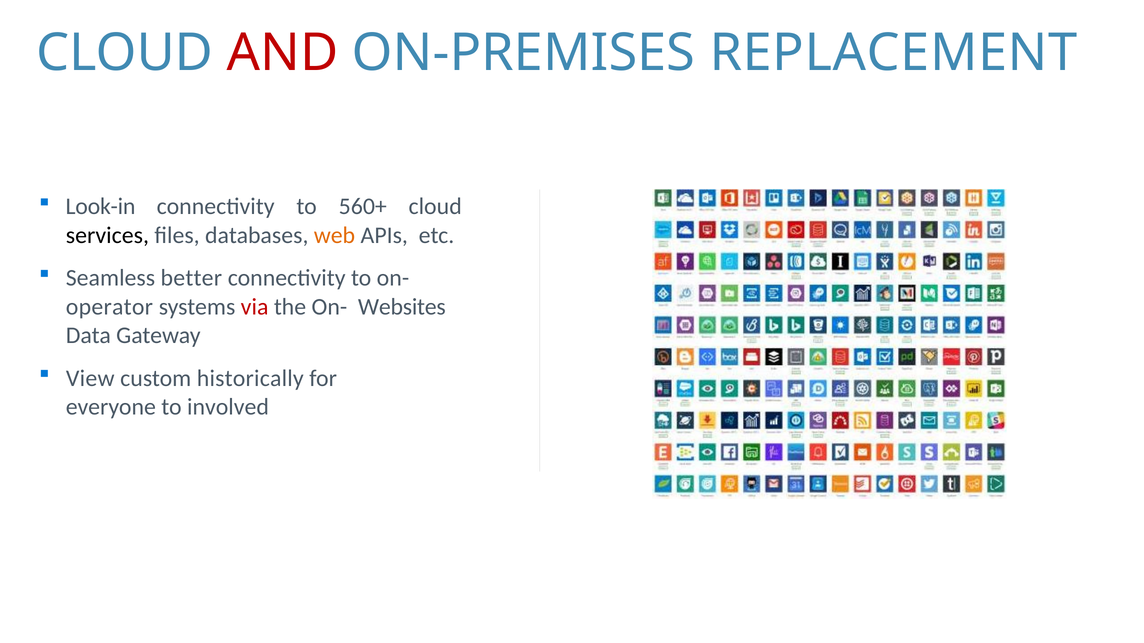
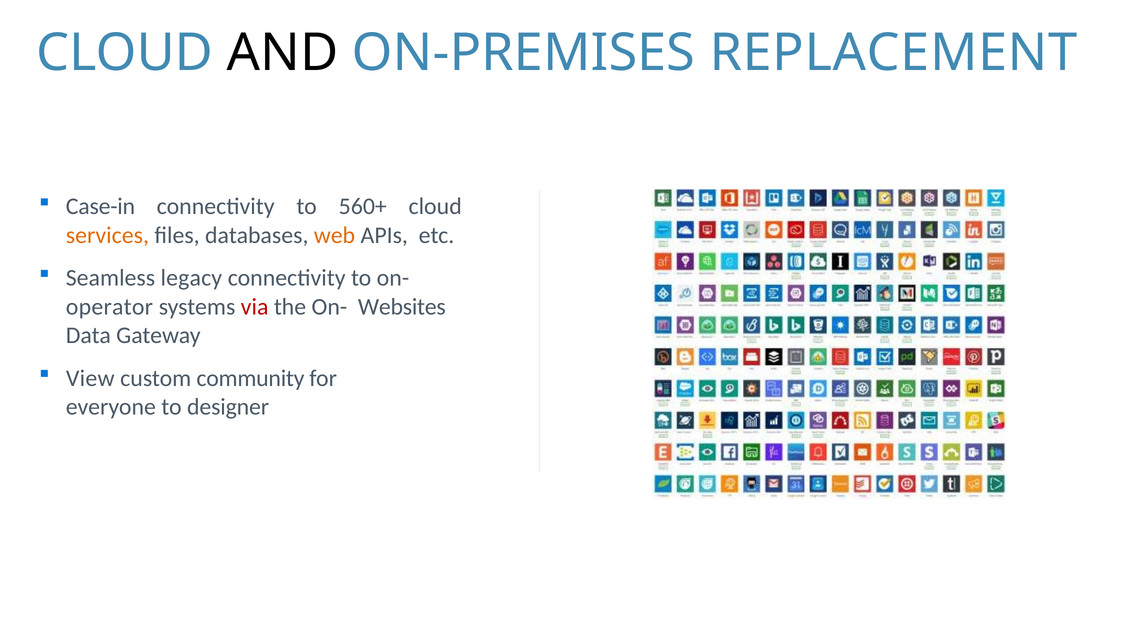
AND colour: red -> black (283, 53)
Look-in: Look-in -> Case-in (100, 207)
services colour: black -> orange (107, 235)
better: better -> legacy (191, 278)
historically: historically -> community (250, 378)
involved: involved -> designer (228, 407)
